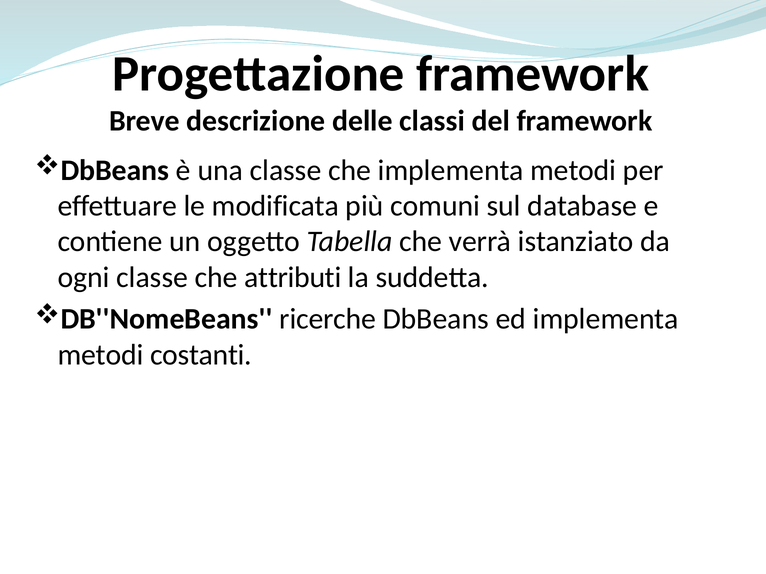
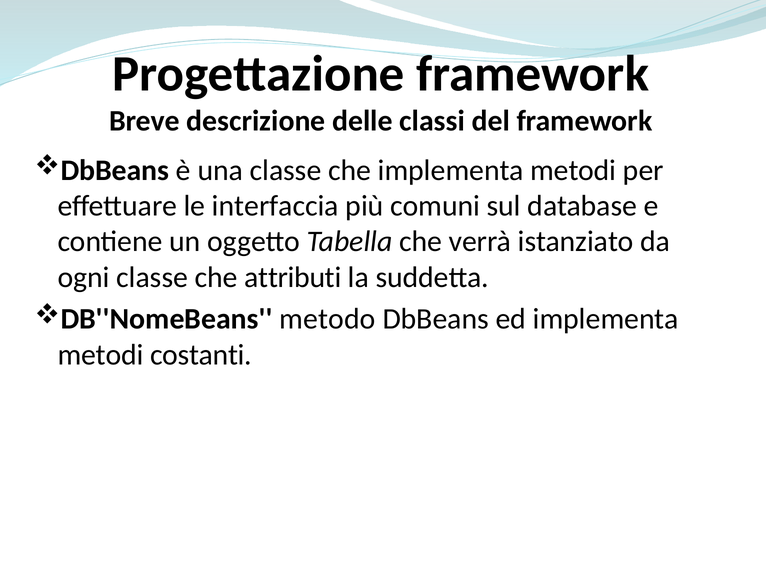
modificata: modificata -> interfaccia (275, 206)
ricerche: ricerche -> metodo (328, 319)
